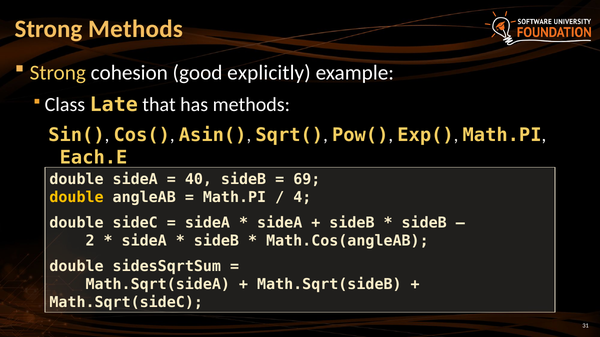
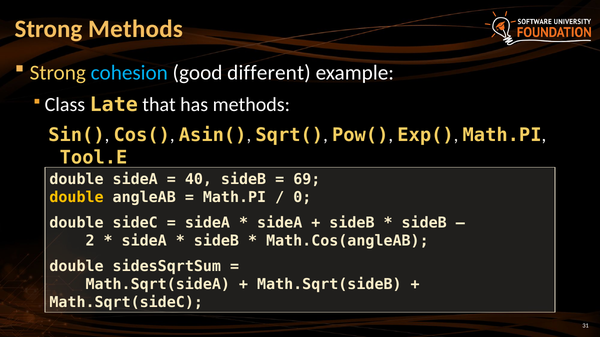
cohesion colour: white -> light blue (129, 73)
explicitly: explicitly -> different (269, 73)
Each.E: Each.E -> Tool.E (94, 158)
4: 4 -> 0 (302, 198)
